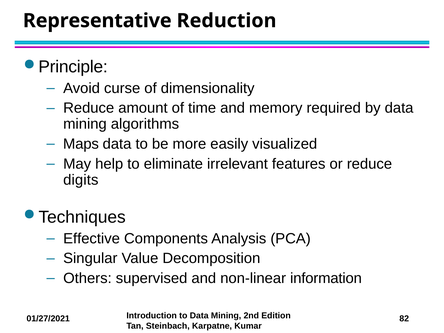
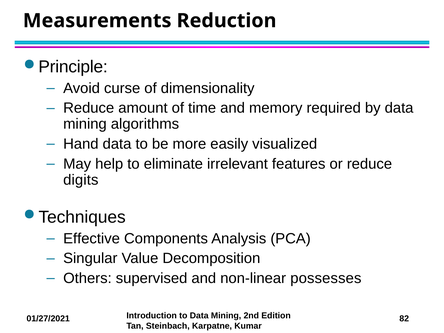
Representative: Representative -> Measurements (97, 21)
Maps: Maps -> Hand (81, 144)
information: information -> possesses (326, 278)
